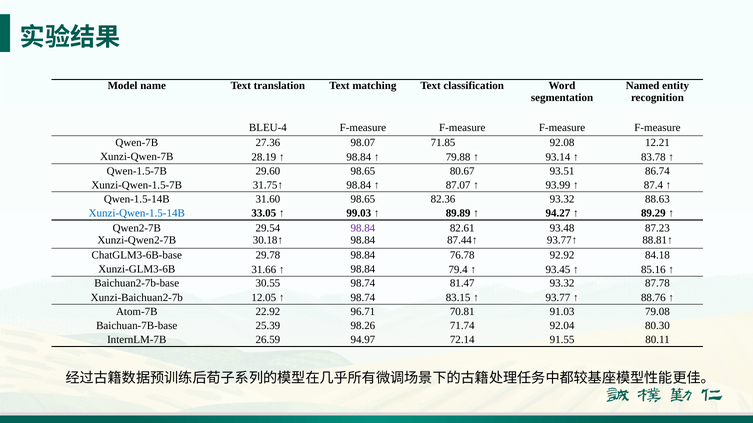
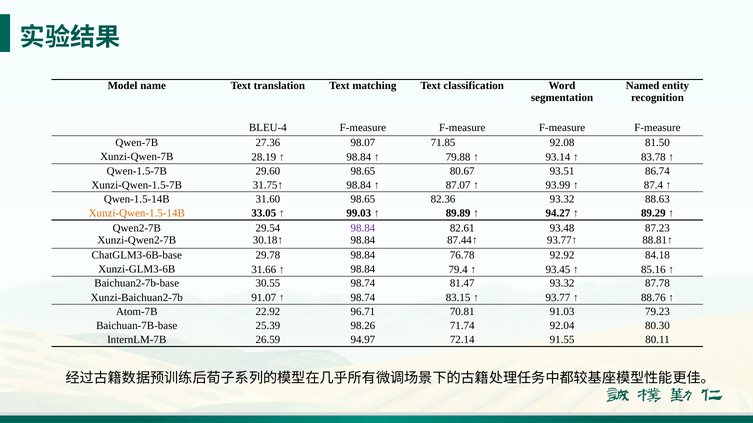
12.21: 12.21 -> 81.50 (657, 143)
Xunzi-Qwen-1.5-14B colour: blue -> orange (137, 213)
12.05: 12.05 -> 91.07 (264, 298)
79.08: 79.08 -> 79.23 (657, 312)
